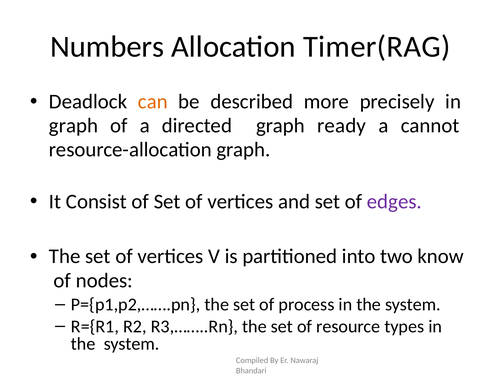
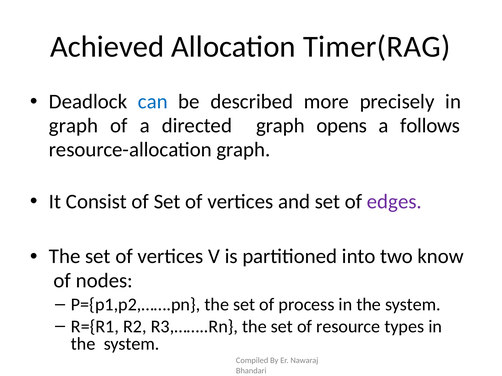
Numbers: Numbers -> Achieved (107, 47)
can colour: orange -> blue (153, 102)
ready: ready -> opens (342, 126)
cannot: cannot -> follows (430, 126)
